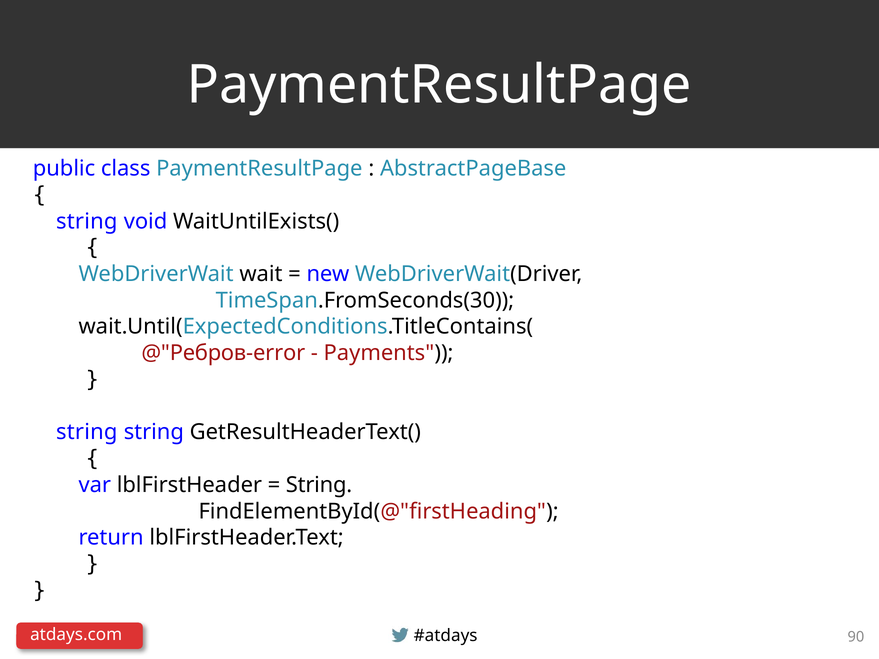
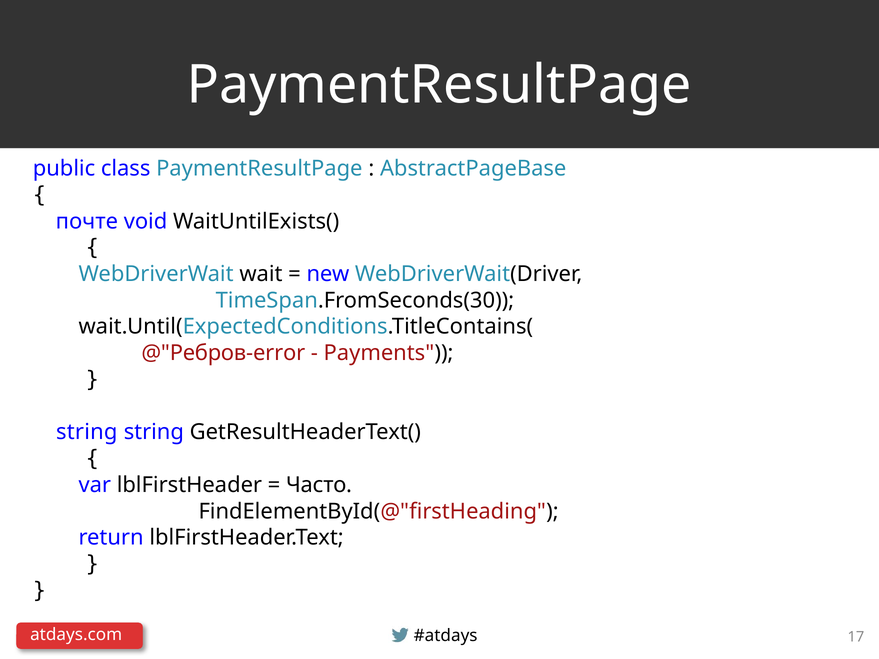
string: string -> почте (87, 221)
String: String -> Часто (319, 485)
90: 90 -> 17 (856, 637)
